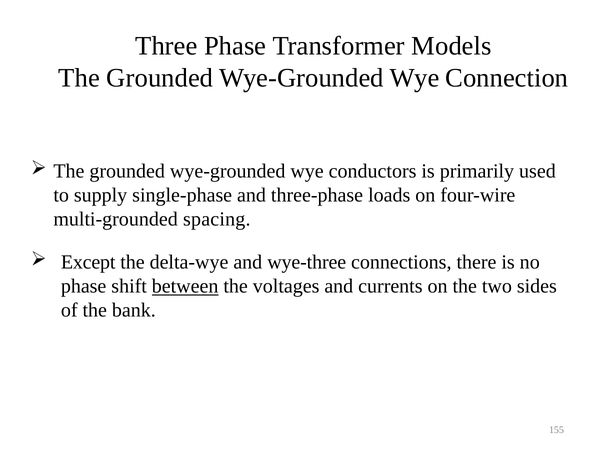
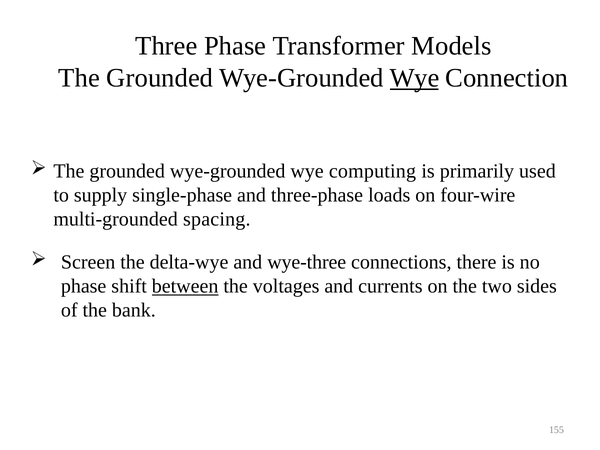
Wye underline: none -> present (414, 78)
conductors: conductors -> computing (372, 171)
Except: Except -> Screen (88, 262)
